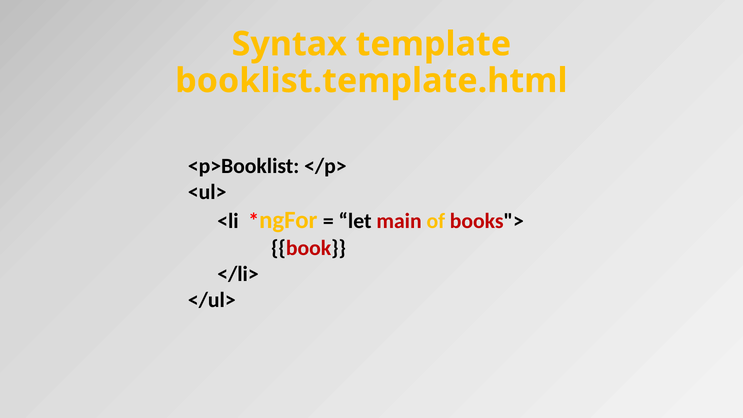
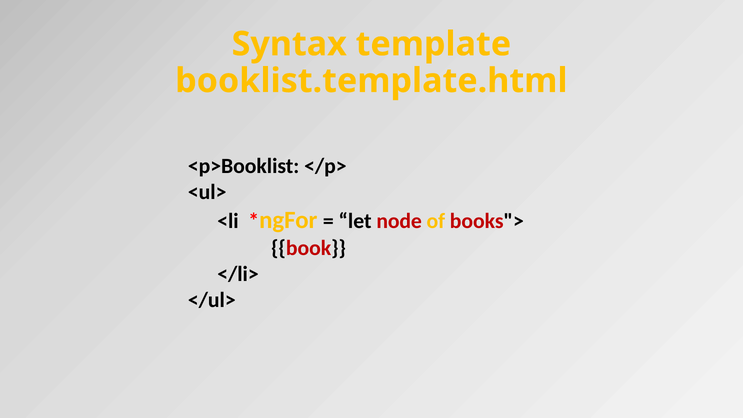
main: main -> node (399, 221)
